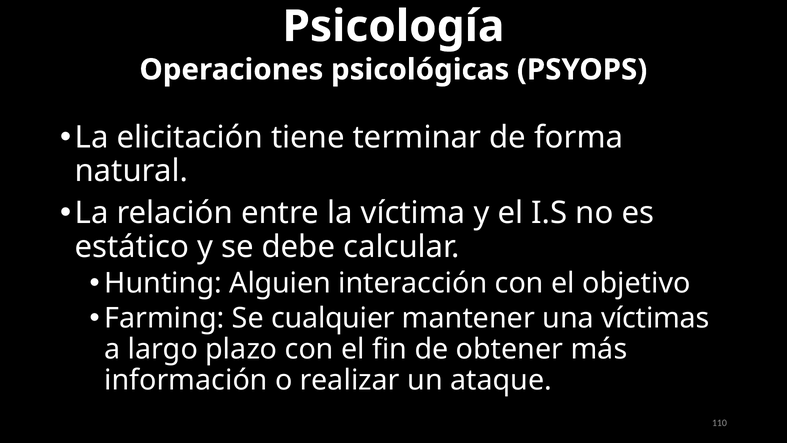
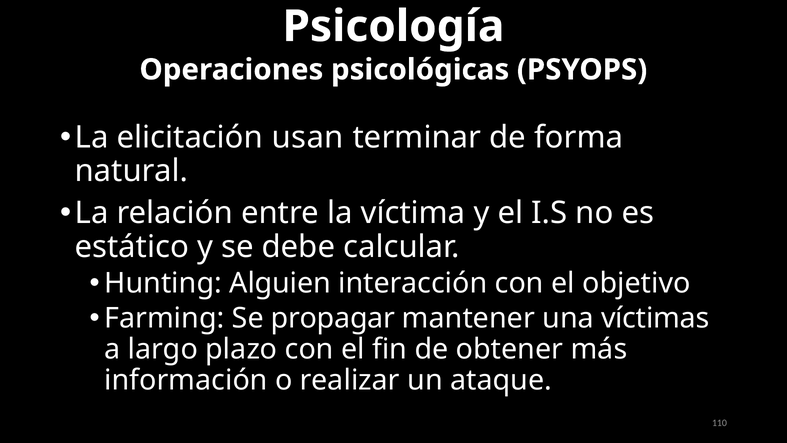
tiene: tiene -> usan (308, 137)
cualquier: cualquier -> propagar (333, 318)
